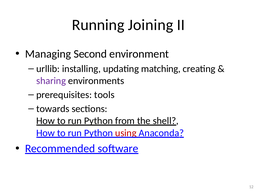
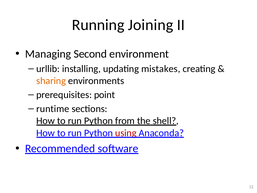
matching: matching -> mistakes (161, 69)
sharing colour: purple -> orange (51, 81)
tools: tools -> point (105, 95)
towards: towards -> runtime (53, 109)
